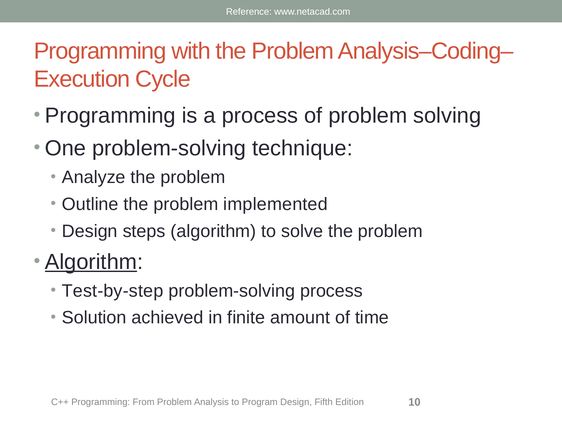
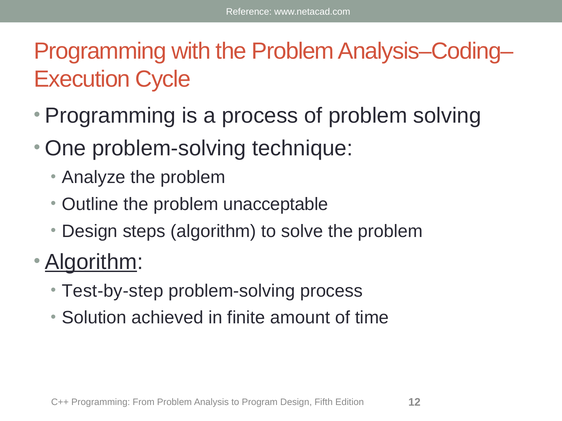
implemented: implemented -> unacceptable (276, 204)
10: 10 -> 12 (414, 403)
